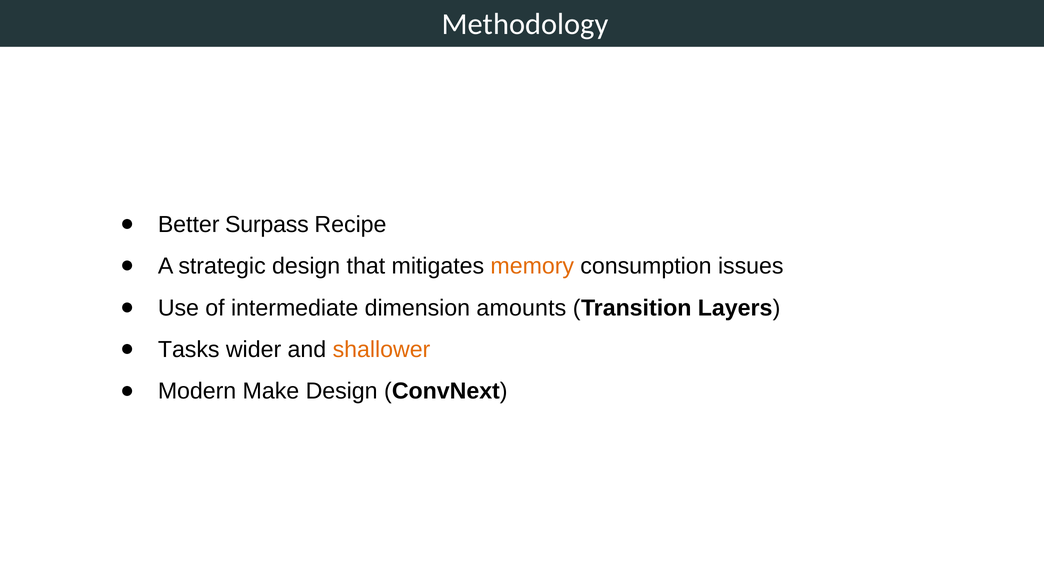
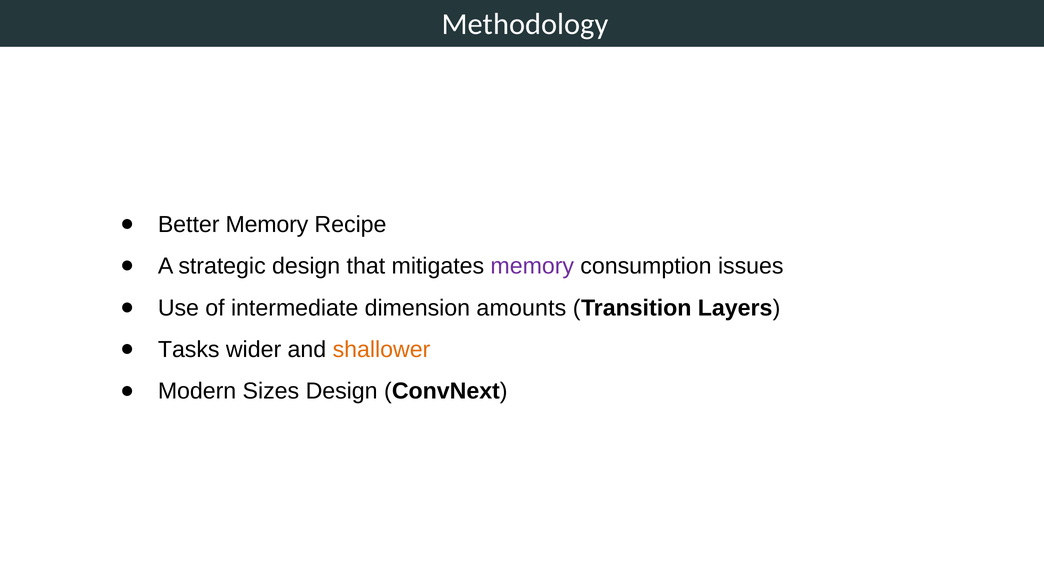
Better Surpass: Surpass -> Memory (267, 225)
memory colour: orange -> purple (532, 266)
Make: Make -> Sizes (271, 391)
